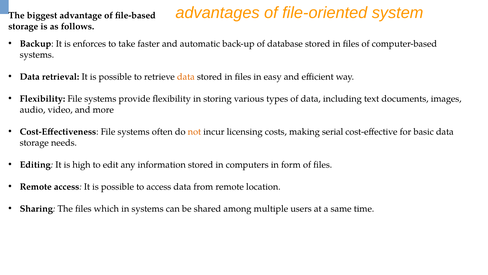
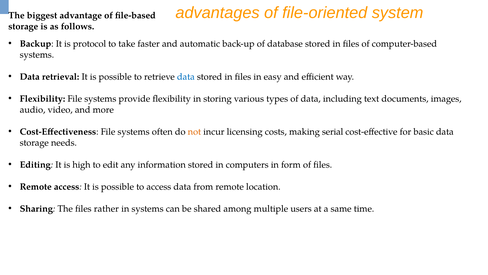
enforces: enforces -> protocol (90, 44)
data colour: orange -> blue (186, 77)
which: which -> rather (106, 208)
